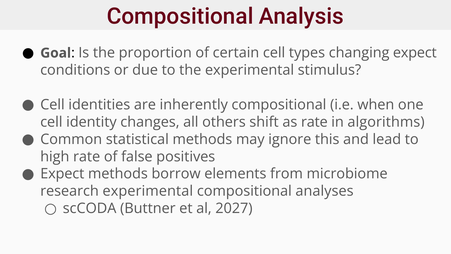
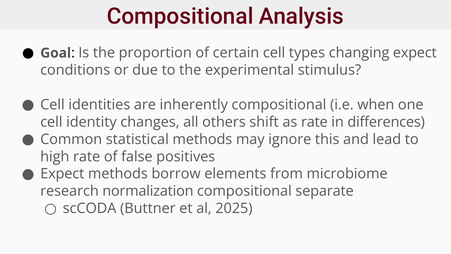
algorithms: algorithms -> differences (386, 122)
research experimental: experimental -> normalization (148, 191)
analyses: analyses -> separate (325, 191)
2027: 2027 -> 2025 (234, 208)
